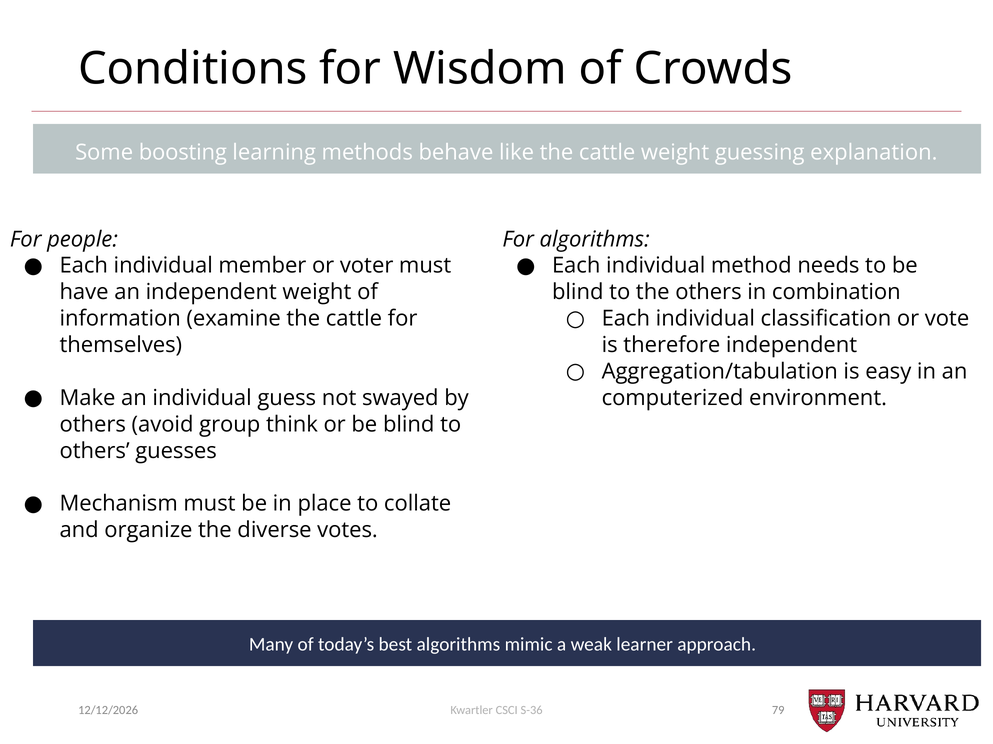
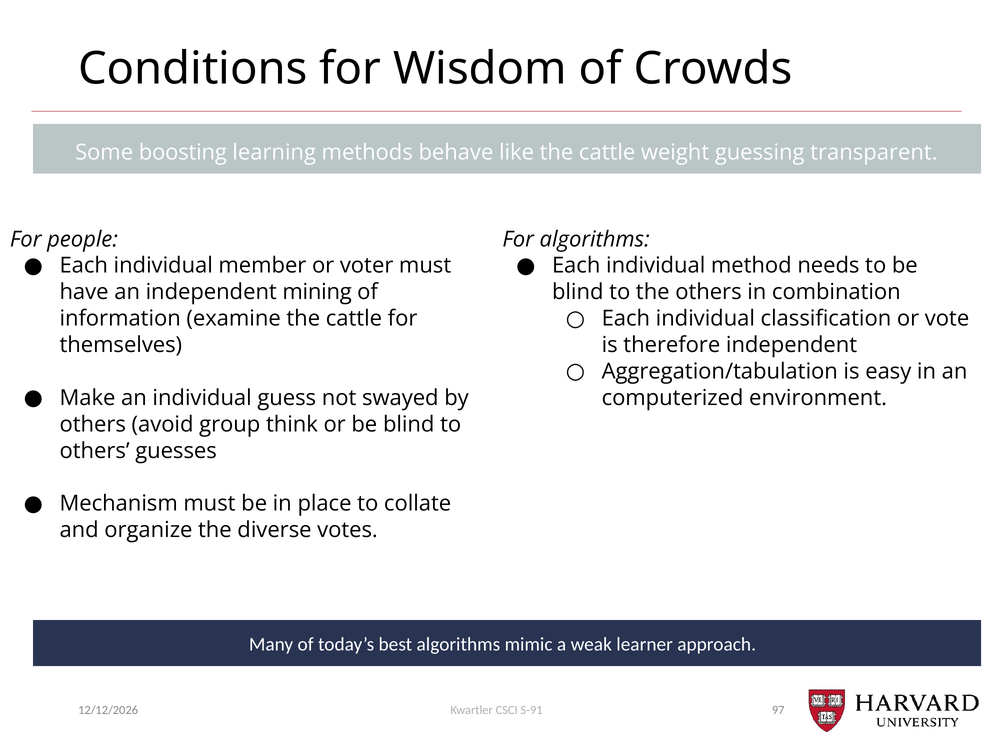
explanation: explanation -> transparent (874, 152)
independent weight: weight -> mining (317, 292)
S-36: S-36 -> S-91 (532, 711)
79: 79 -> 97 (778, 711)
